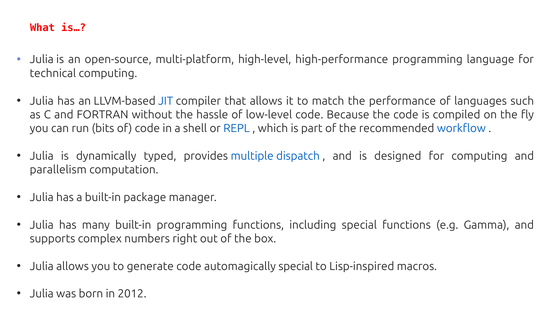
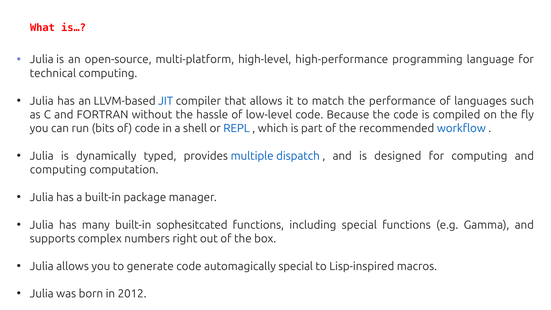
parallelism: parallelism -> computing (58, 170)
built-in programming: programming -> sophesitcated (192, 225)
